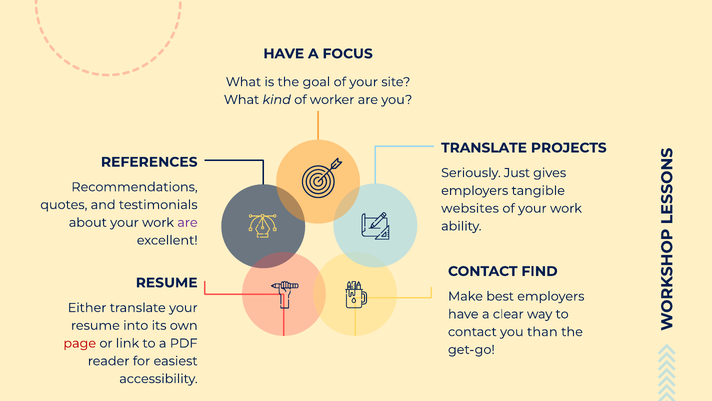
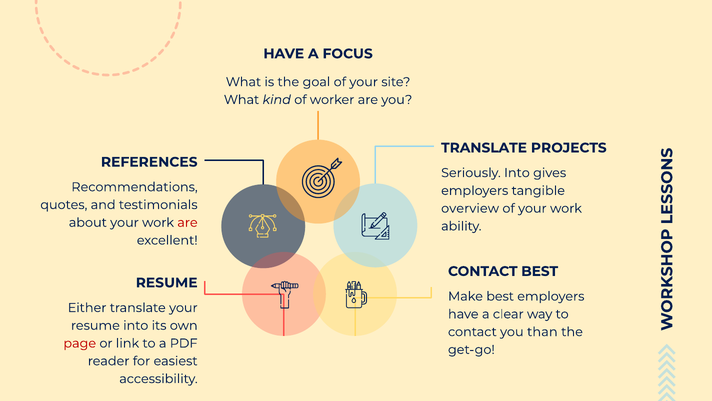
Seriously Just: Just -> Into (517, 173)
websites: websites -> overview (470, 208)
are colour: purple -> red (187, 222)
CONTACT FIND: FIND -> BEST (540, 271)
